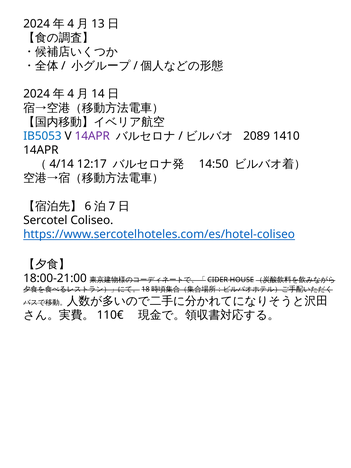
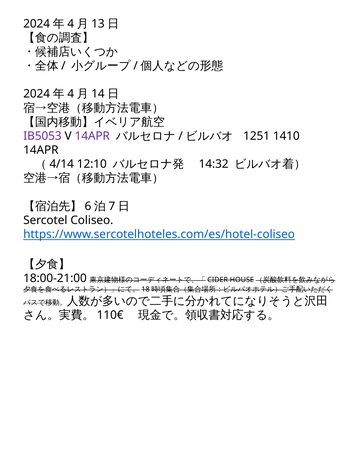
IB5053 colour: blue -> purple (42, 136)
2089: 2089 -> 1251 (257, 136)
12:17: 12:17 -> 12:10 (92, 164)
14:50: 14:50 -> 14:32 (214, 164)
